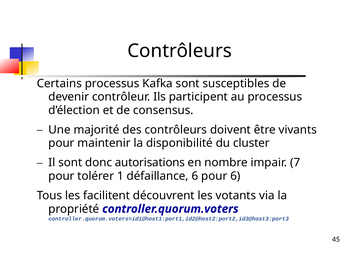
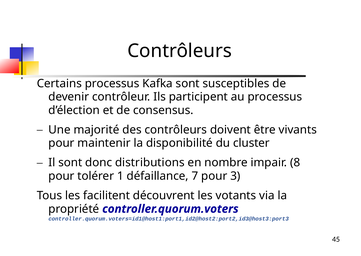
autorisations: autorisations -> distributions (150, 162)
7: 7 -> 8 (295, 162)
défaillance 6: 6 -> 7 (195, 176)
pour 6: 6 -> 3 (235, 176)
